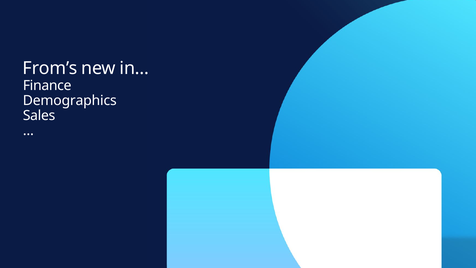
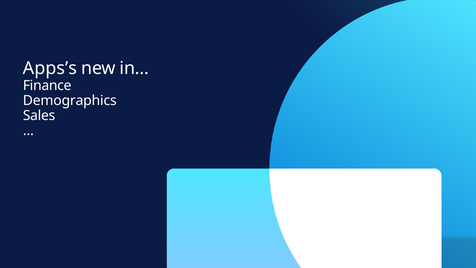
From’s: From’s -> Apps’s (50, 68)
